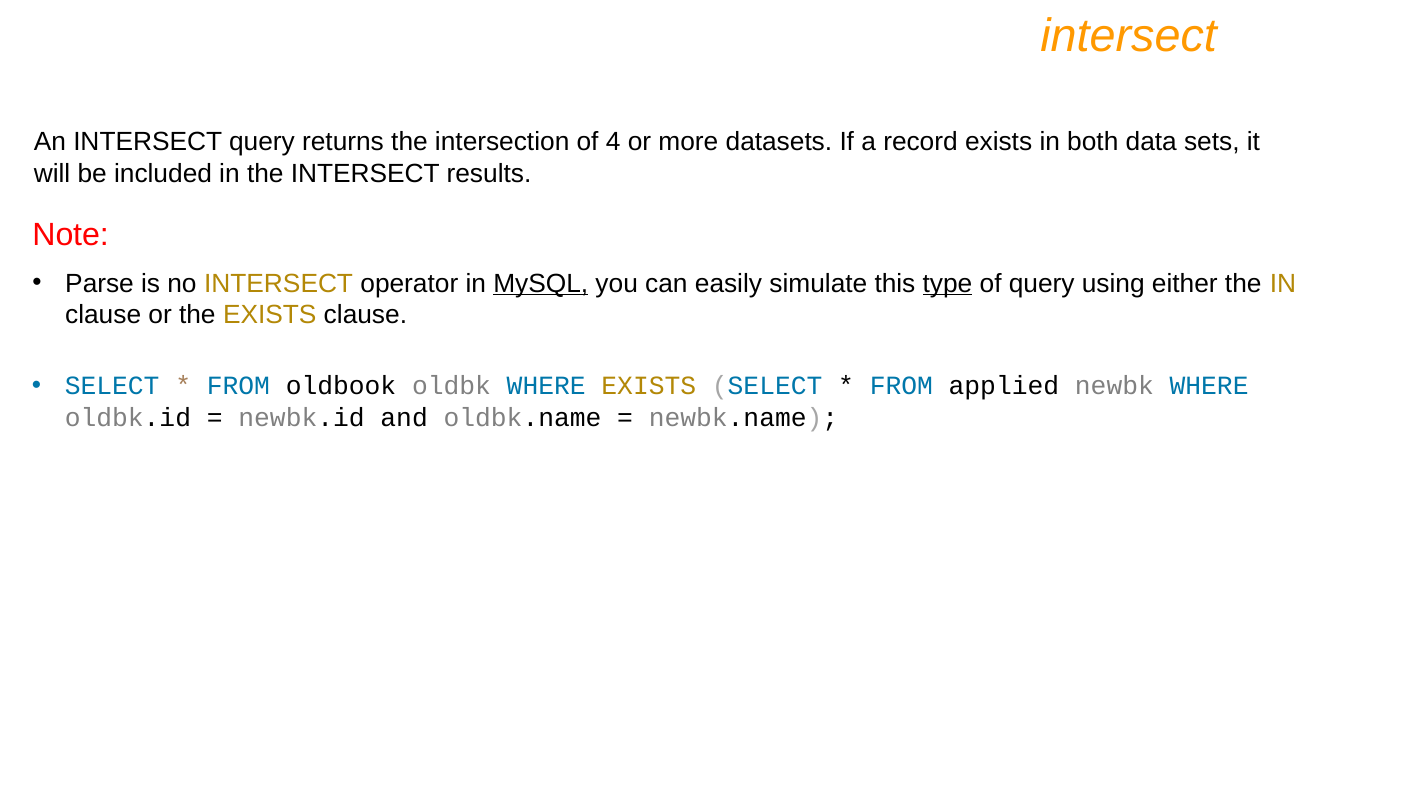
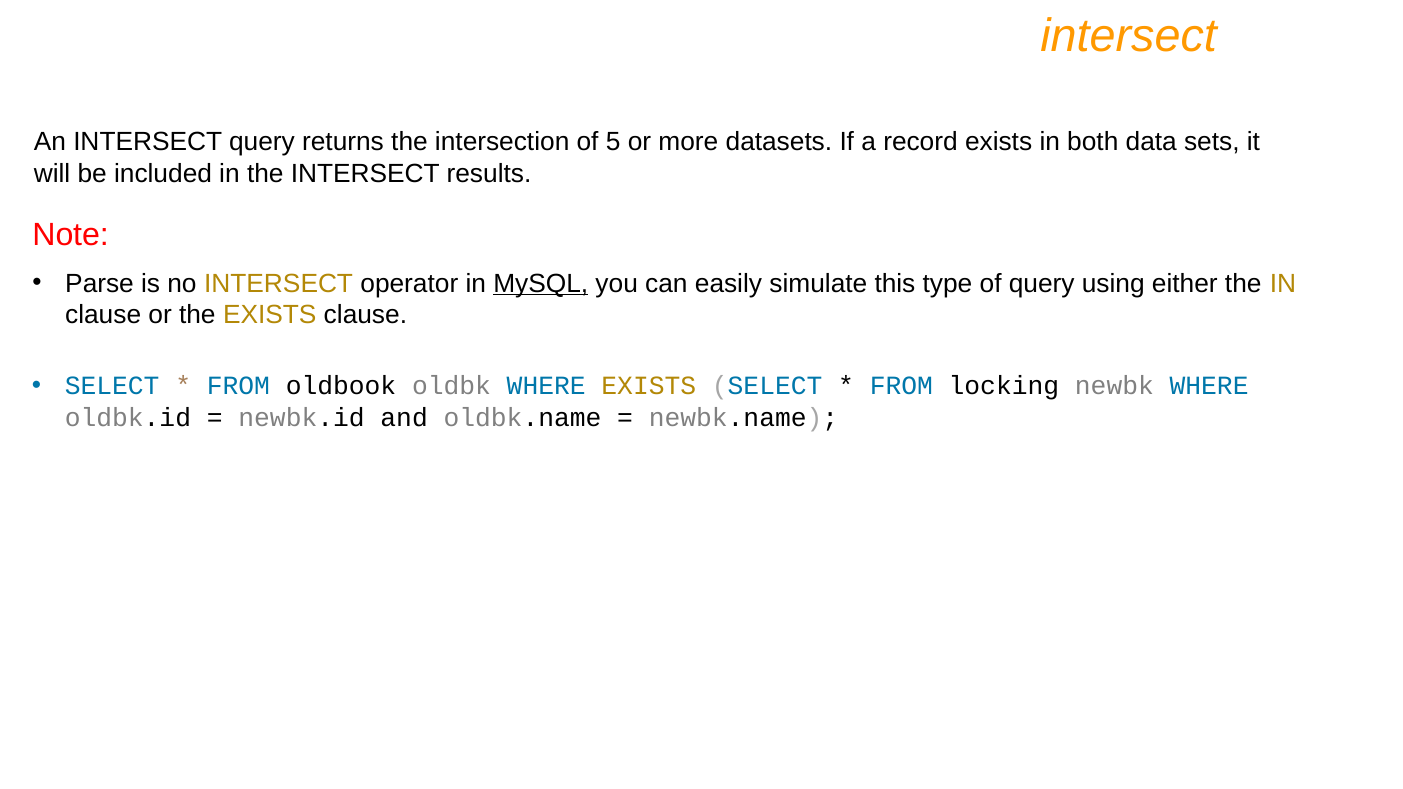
4: 4 -> 5 (613, 142)
type underline: present -> none (948, 283)
applied: applied -> locking (1004, 386)
